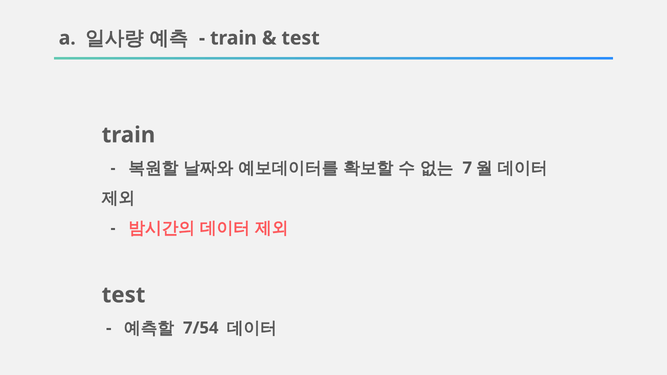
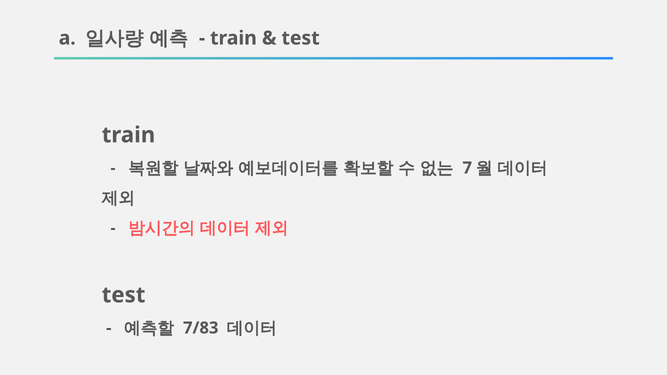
7/54: 7/54 -> 7/83 (201, 328)
